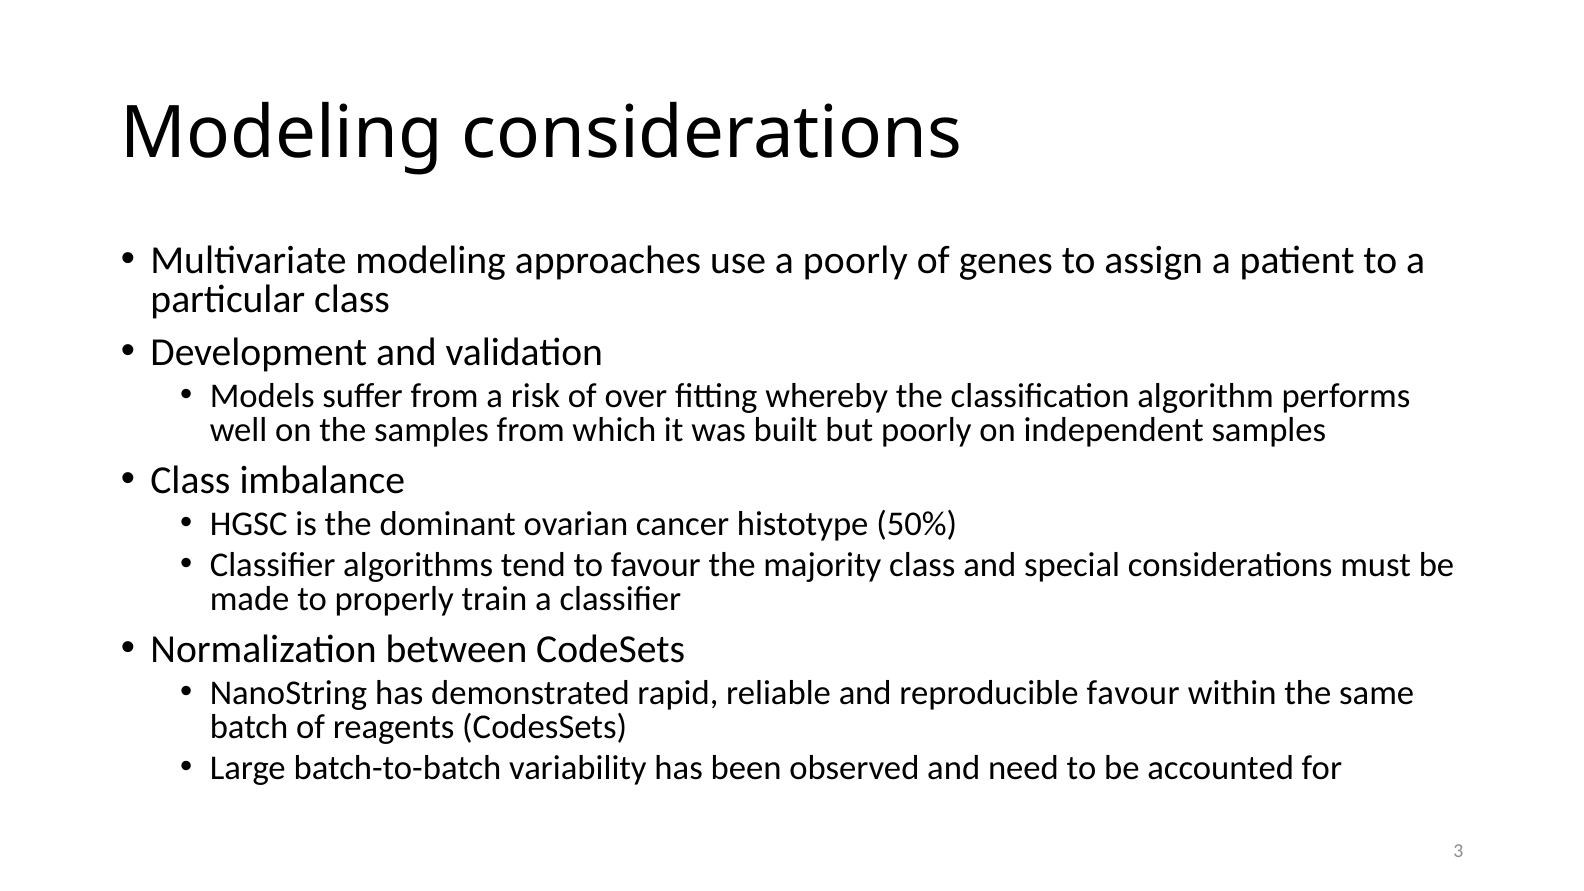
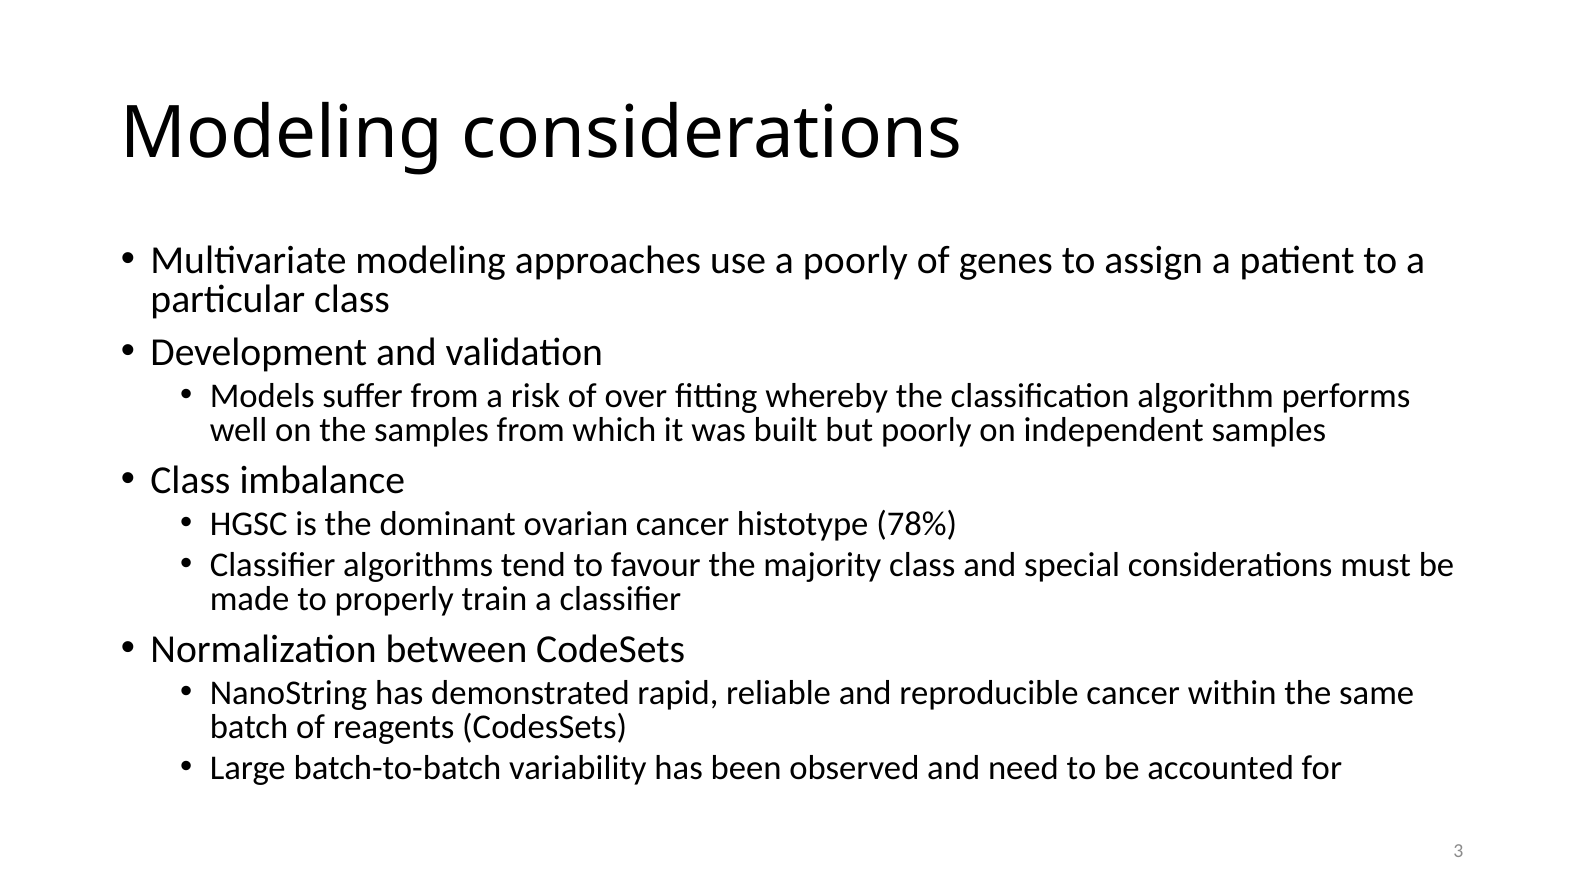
50%: 50% -> 78% (917, 524)
reproducible favour: favour -> cancer (1133, 693)
